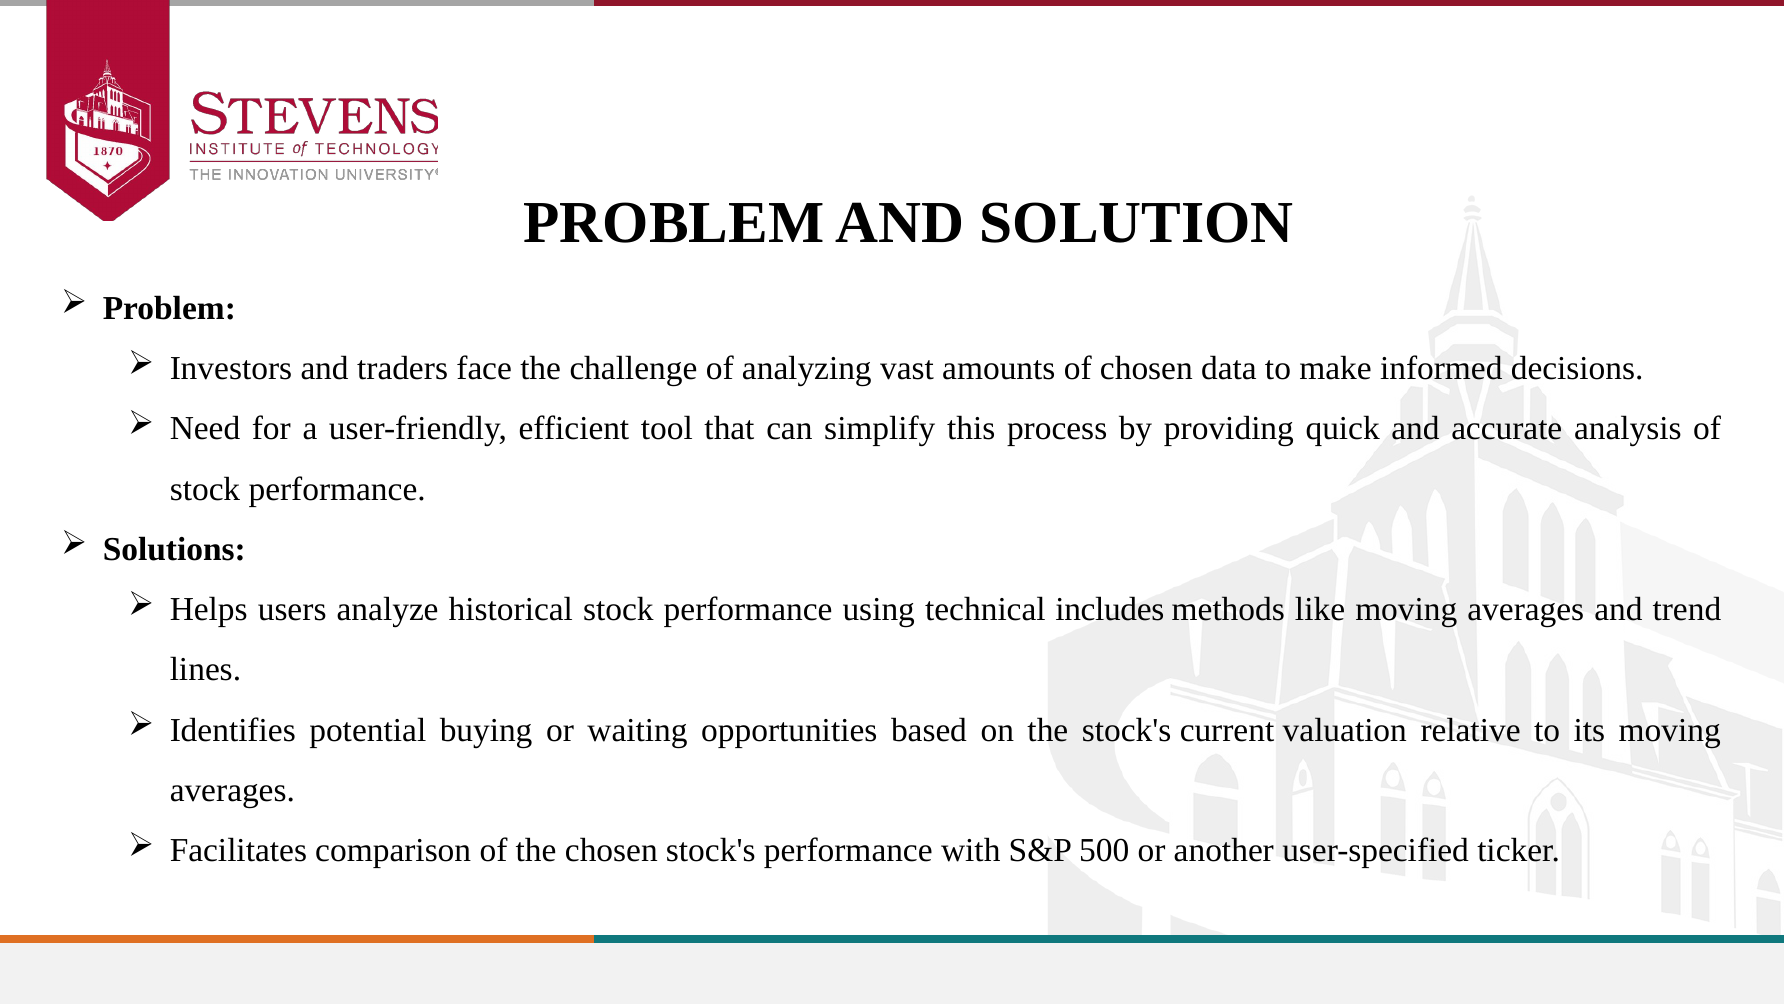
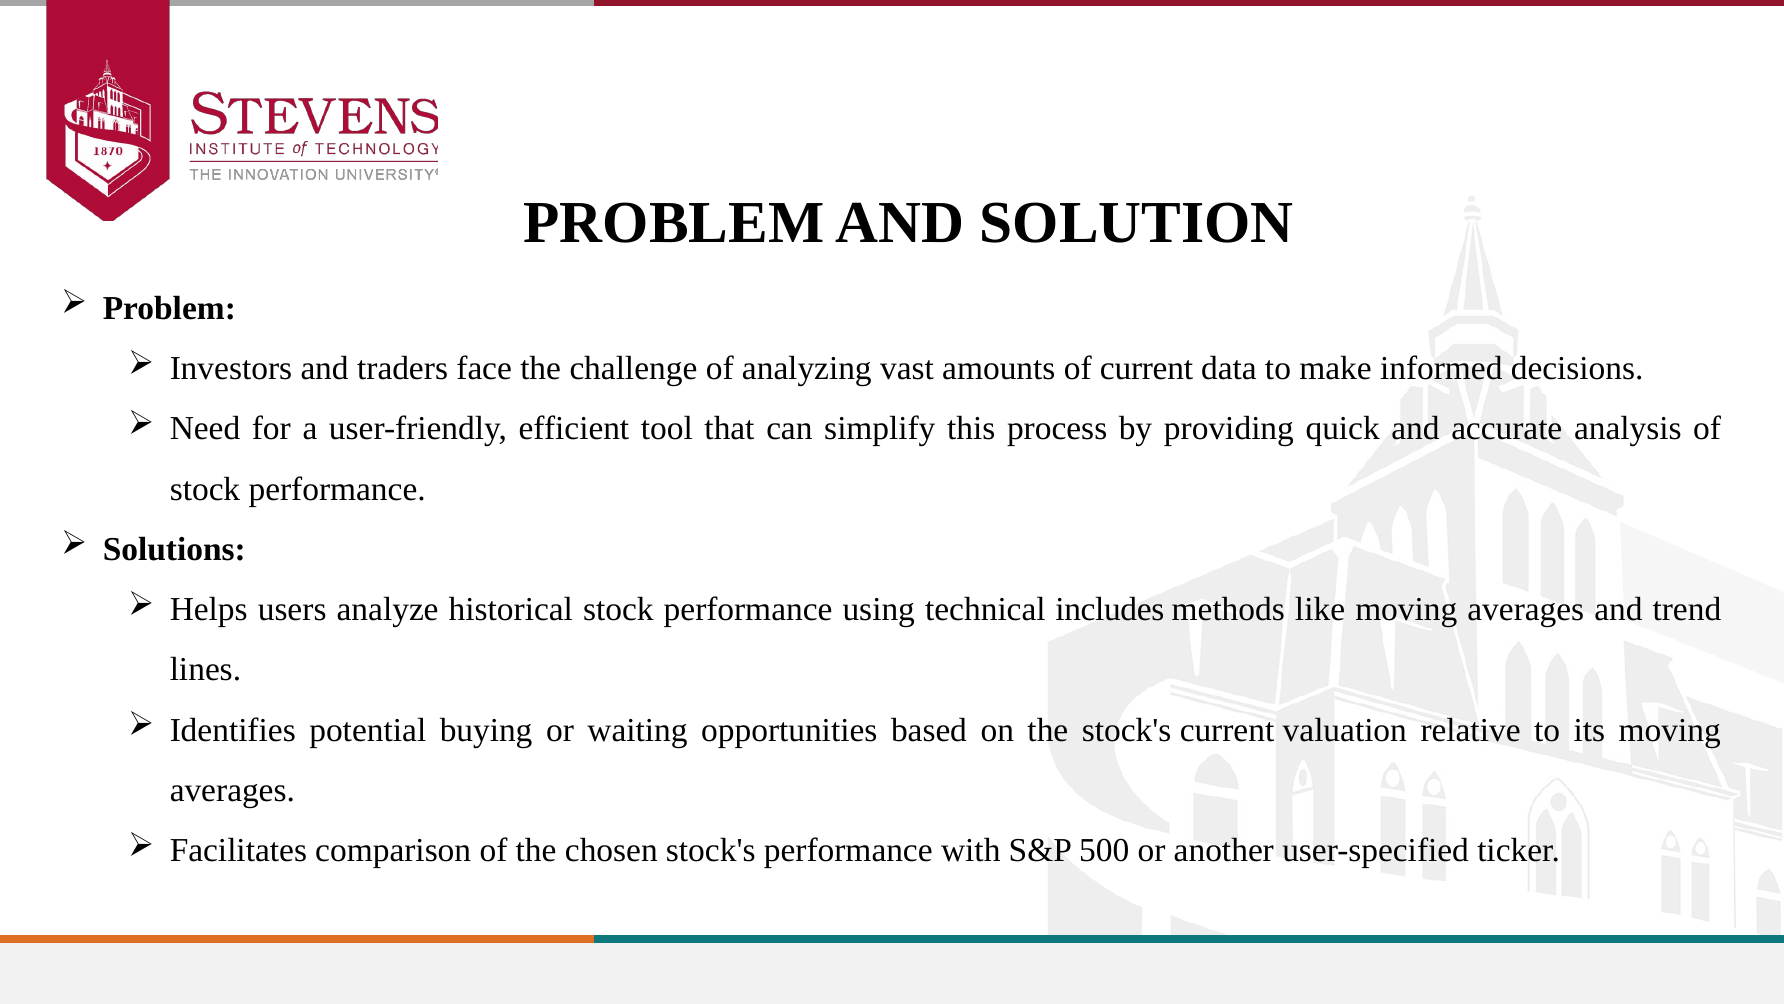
of chosen: chosen -> current (1147, 368)
